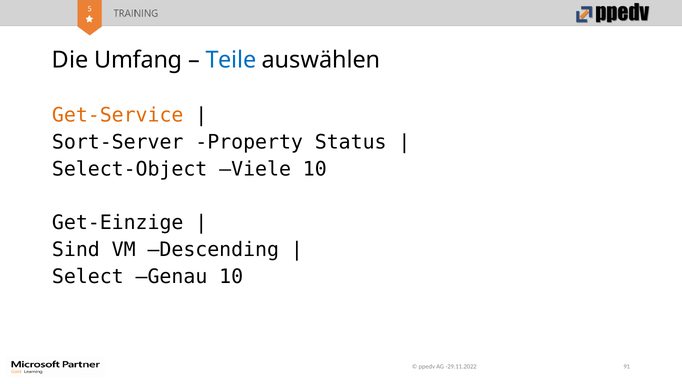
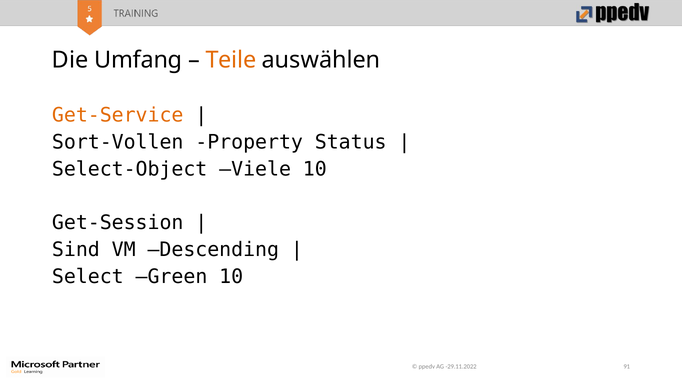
Teile colour: blue -> orange (231, 60)
Sort-Server: Sort-Server -> Sort-Vollen (118, 142)
Get-Einzige: Get-Einzige -> Get-Session (118, 223)
Genau: Genau -> Green (171, 276)
